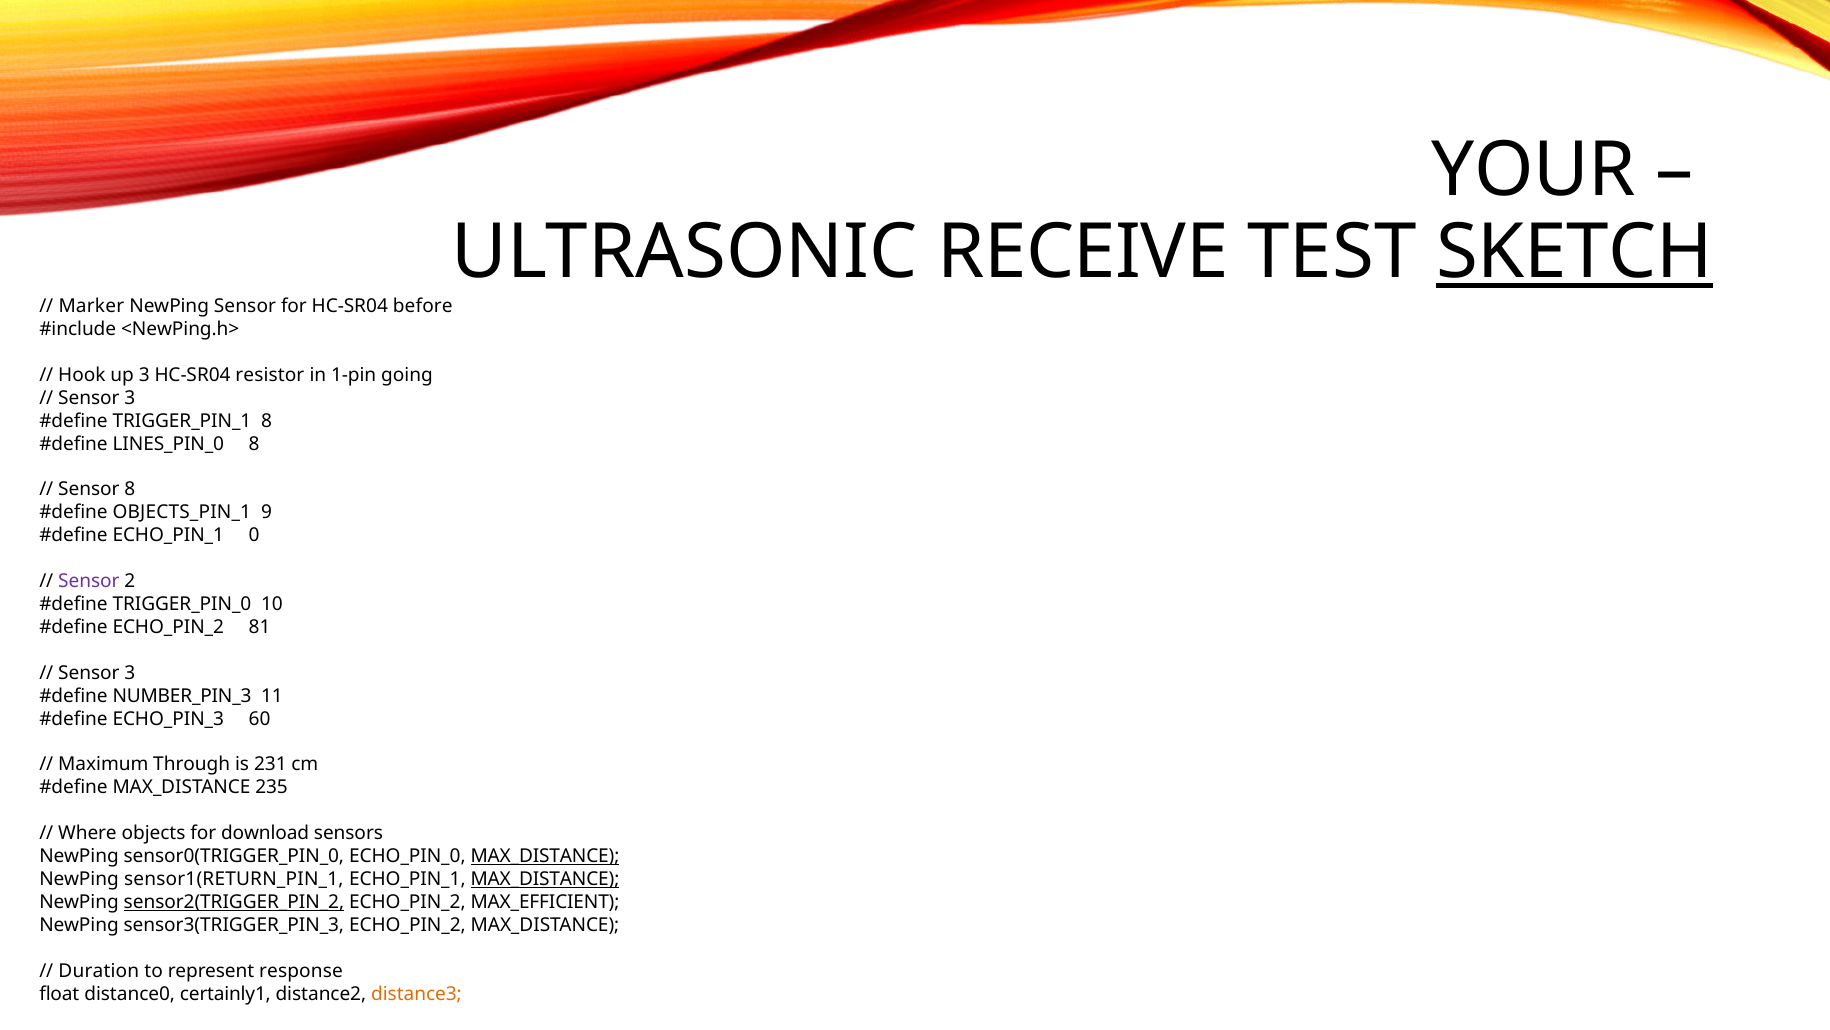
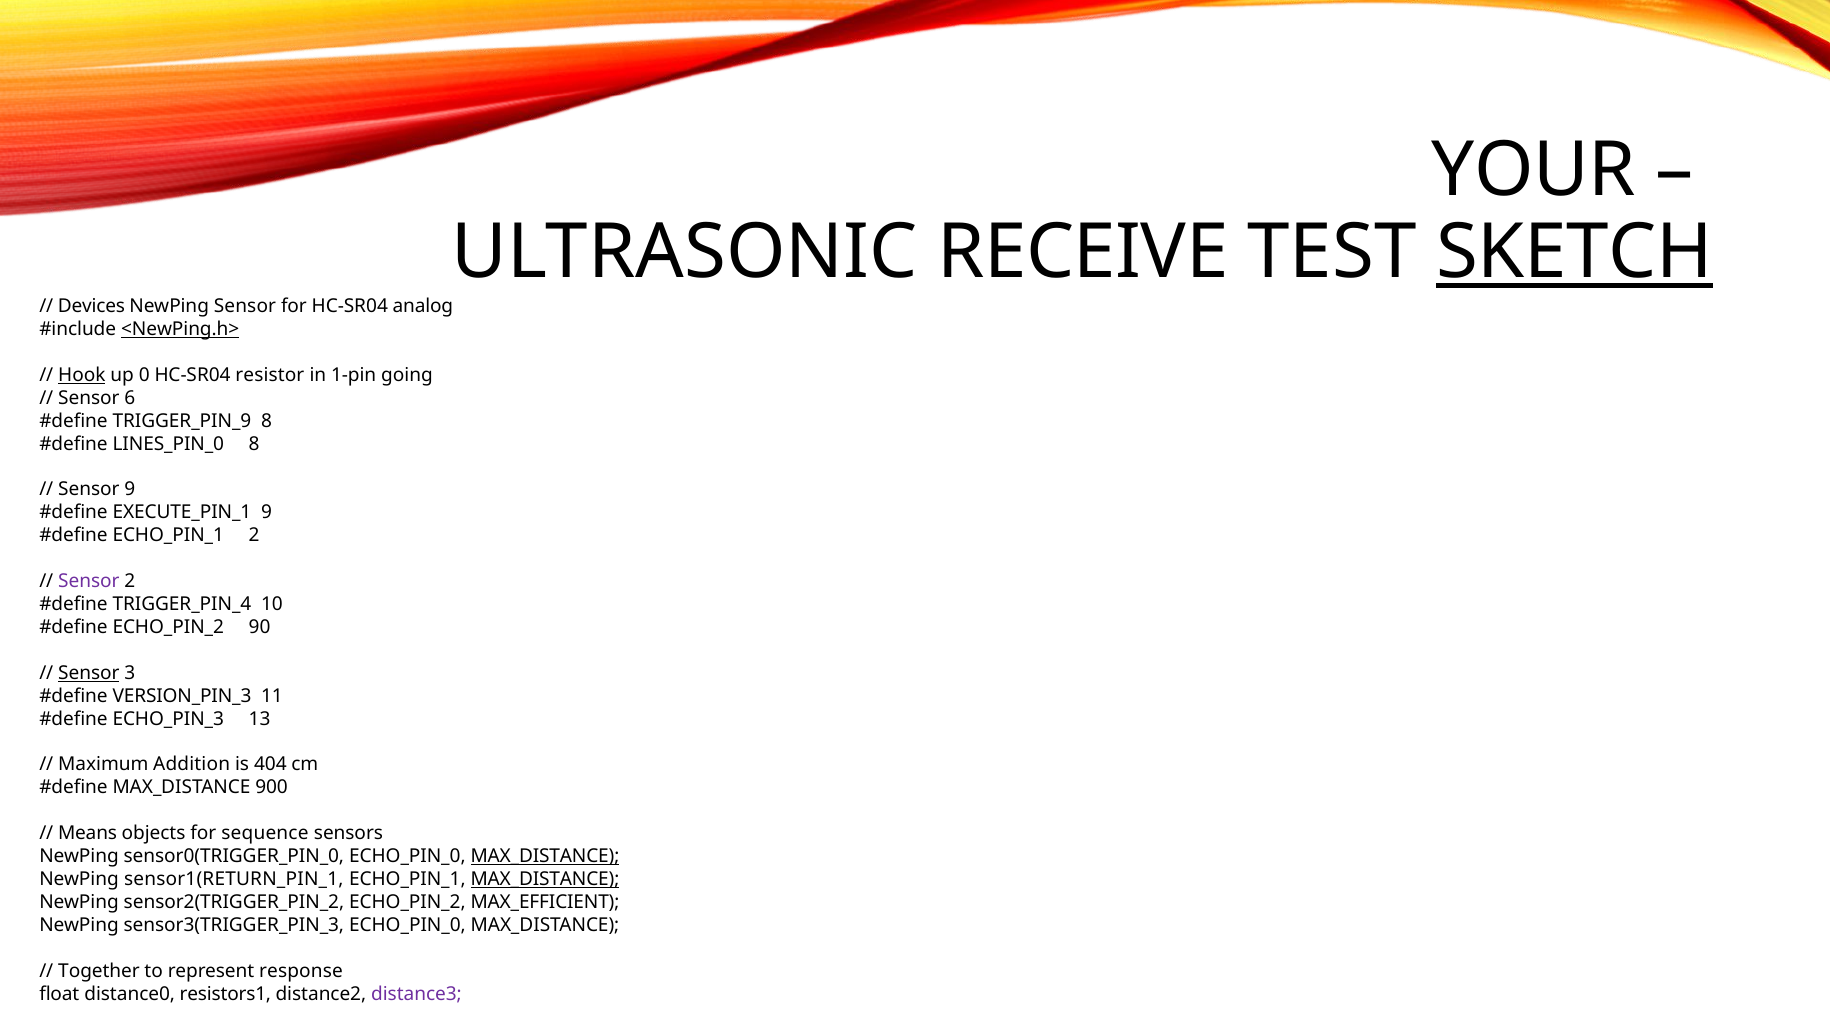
Marker: Marker -> Devices (92, 306)
before: before -> analog (423, 306)
<NewPing.h> underline: none -> present (180, 329)
Hook underline: none -> present (82, 375)
up 3: 3 -> 0 (144, 375)
3: 3 -> 6 (130, 398)
TRIGGER_PIN_1: TRIGGER_PIN_1 -> TRIGGER_PIN_9 (182, 421)
Sensor 8: 8 -> 9 (130, 489)
OBJECTS_PIN_1: OBJECTS_PIN_1 -> EXECUTE_PIN_1 (182, 512)
ECHO_PIN_1 0: 0 -> 2 (254, 535)
TRIGGER_PIN_0: TRIGGER_PIN_0 -> TRIGGER_PIN_4 (182, 604)
81: 81 -> 90 (260, 627)
Sensor underline: none -> present (89, 673)
NUMBER_PIN_3: NUMBER_PIN_3 -> VERSION_PIN_3 (182, 695)
60: 60 -> 13 (260, 718)
Through: Through -> Addition (192, 764)
231: 231 -> 404 (270, 764)
235: 235 -> 900 (272, 787)
Where: Where -> Means (88, 833)
download: download -> sequence (265, 833)
sensor2(TRIGGER_PIN_2 underline: present -> none (234, 902)
sensor3(TRIGGER_PIN_3 ECHO_PIN_2: ECHO_PIN_2 -> ECHO_PIN_0 (407, 925)
Duration: Duration -> Together (99, 970)
certainly1: certainly1 -> resistors1 (225, 993)
distance3 colour: orange -> purple (417, 993)
